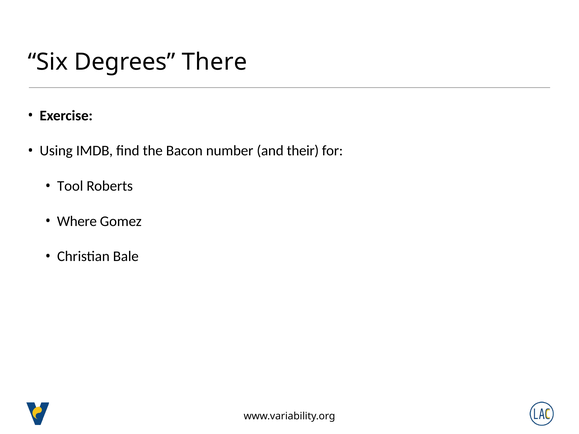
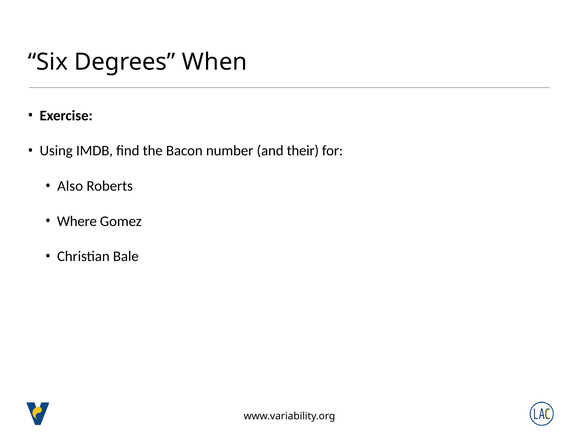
There: There -> When (215, 62)
Tool: Tool -> Also (70, 186)
